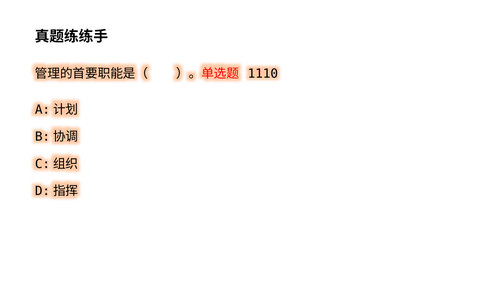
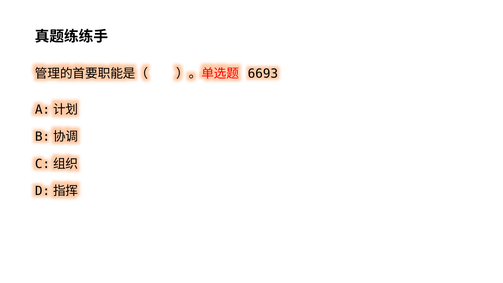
1110: 1110 -> 6693 (263, 74)
